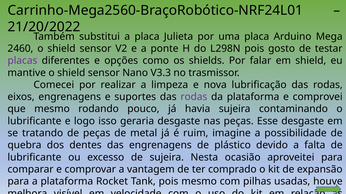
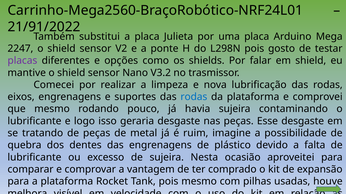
21/20/2022: 21/20/2022 -> 21/91/2022 (44, 27)
2460: 2460 -> 2247 (20, 49)
V3.3: V3.3 -> V3.2 (161, 73)
rodas colour: purple -> blue (194, 97)
